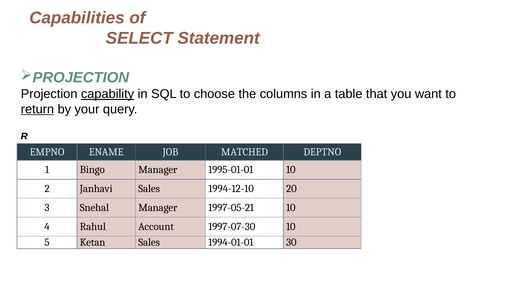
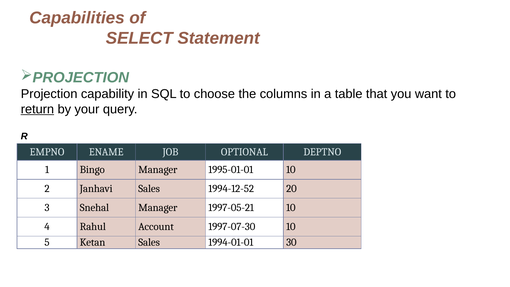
capability underline: present -> none (108, 94)
MATCHED: MATCHED -> OPTIONAL (244, 152)
1994-12-10: 1994-12-10 -> 1994-12-52 (231, 189)
